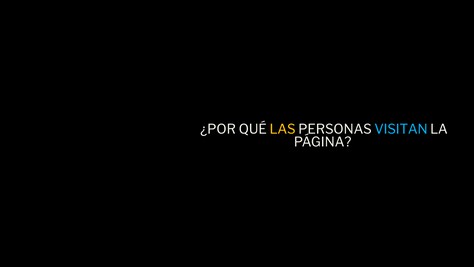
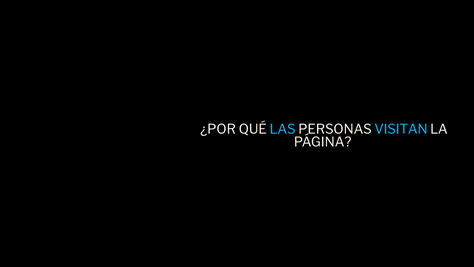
LAS colour: yellow -> light blue (283, 129)
